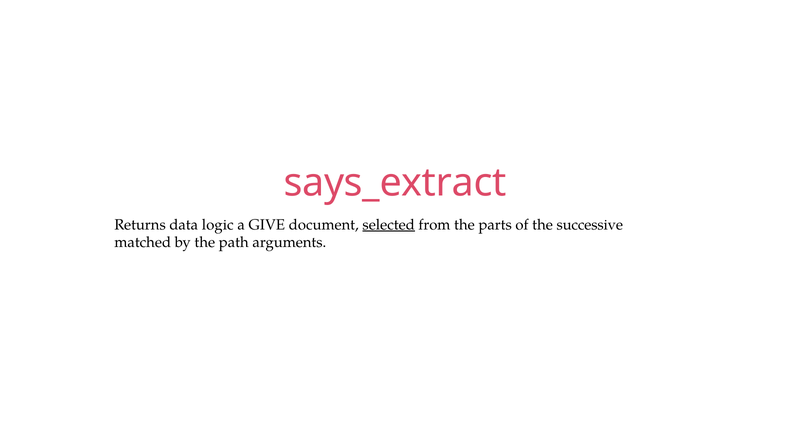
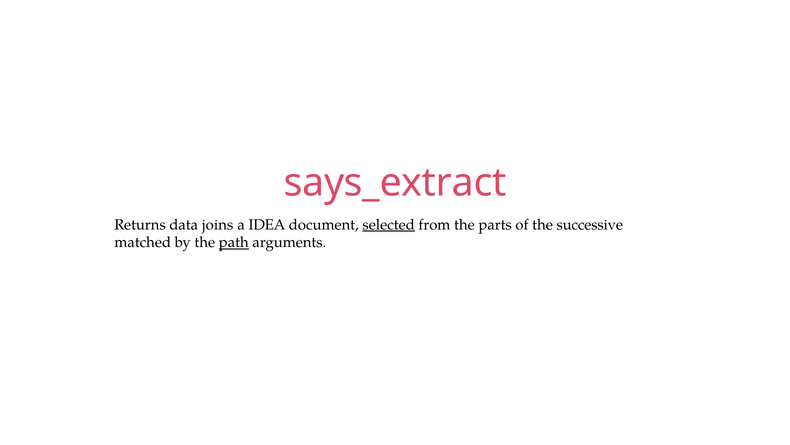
logic: logic -> joins (218, 224)
GIVE: GIVE -> IDEA (267, 224)
path underline: none -> present (234, 242)
